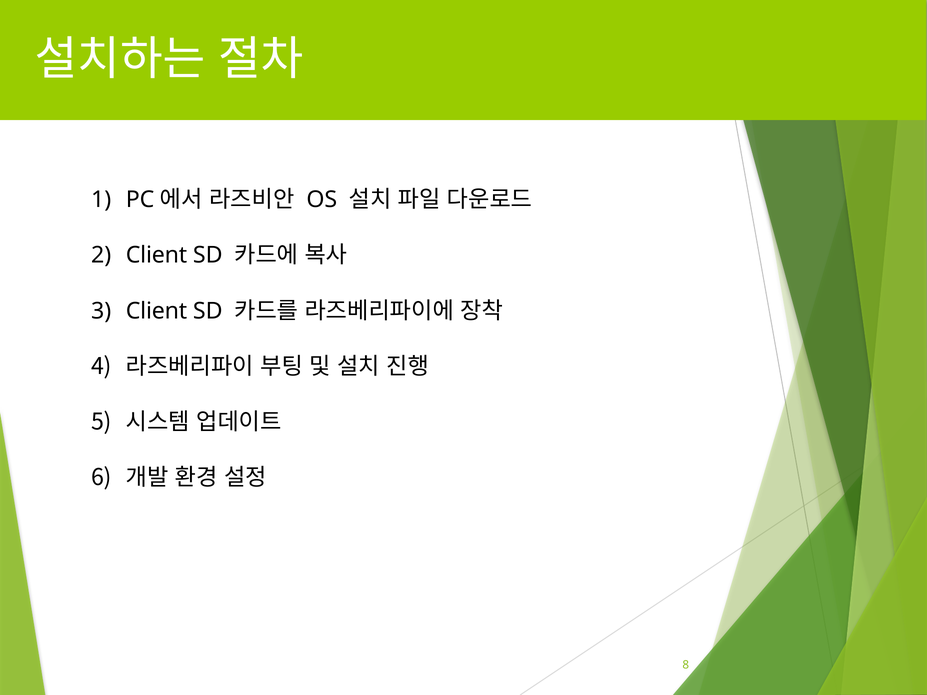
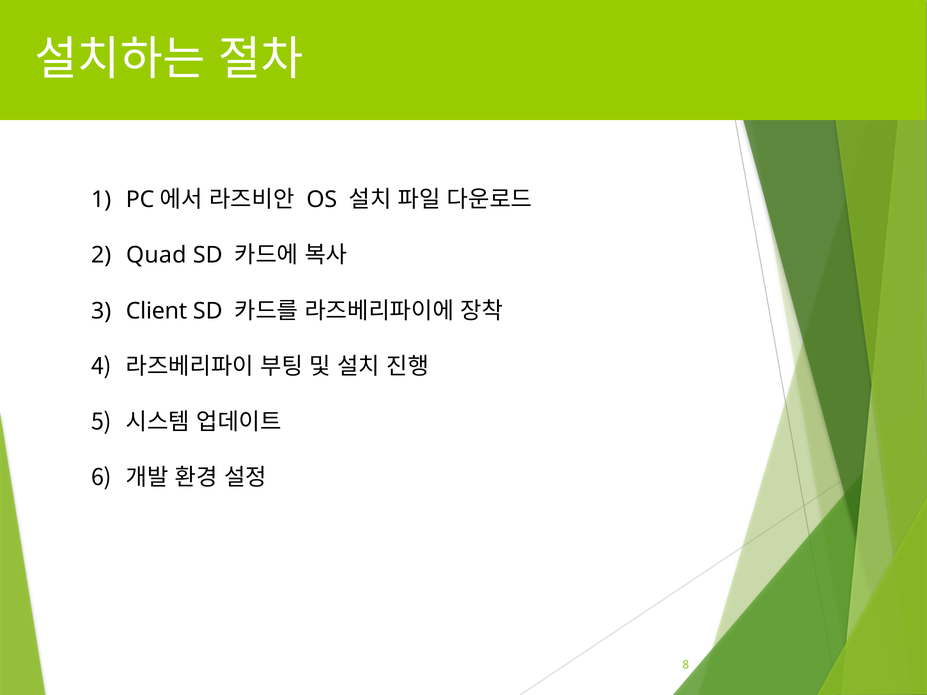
Client: Client -> Quad (156, 255)
